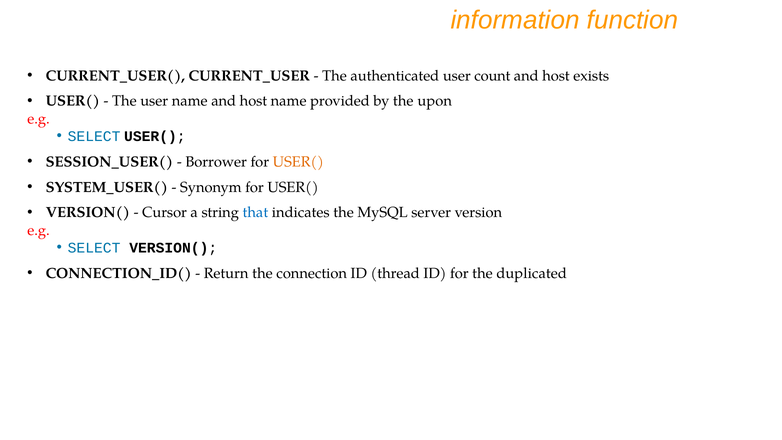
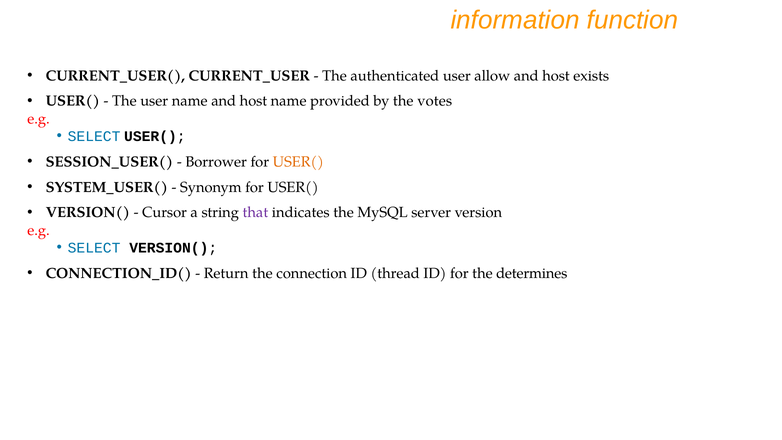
count: count -> allow (492, 76)
upon: upon -> votes (435, 101)
that colour: blue -> purple (255, 213)
duplicated: duplicated -> determines (532, 273)
